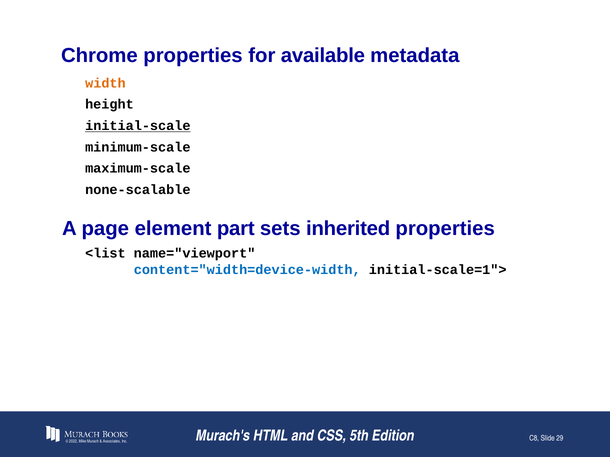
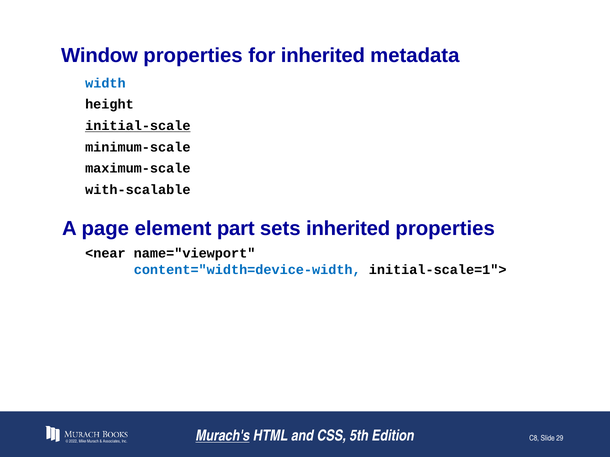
Chrome: Chrome -> Window (99, 55)
for available: available -> inherited (323, 55)
width colour: orange -> blue (105, 83)
none-scalable: none-scalable -> with-scalable (138, 190)
<list: <list -> <near (105, 254)
Murach's underline: none -> present (223, 436)
